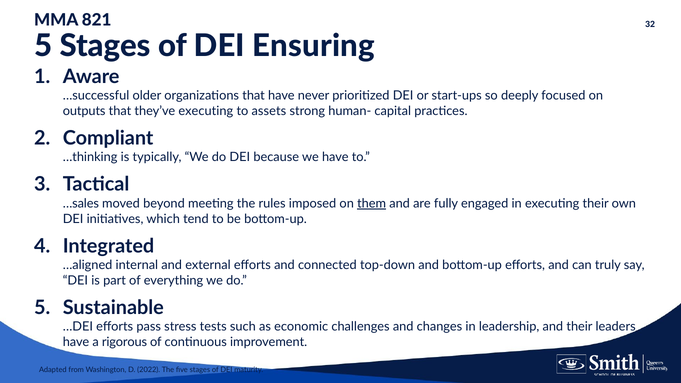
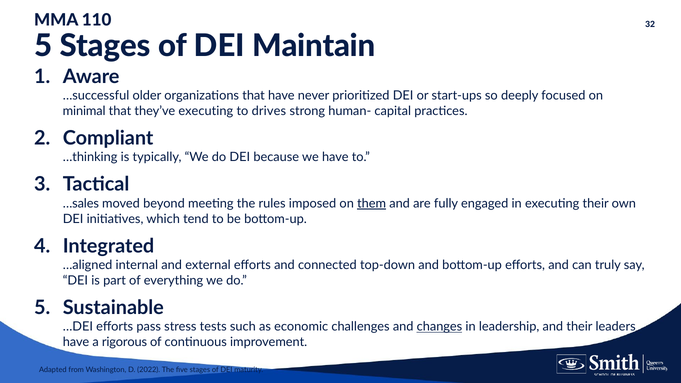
821: 821 -> 110 (97, 20)
Ensuring: Ensuring -> Maintain (314, 46)
outputs: outputs -> minimal (84, 111)
assets: assets -> drives (269, 111)
changes underline: none -> present (439, 327)
